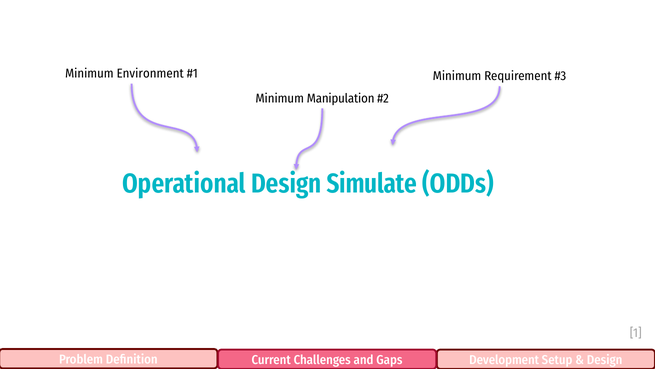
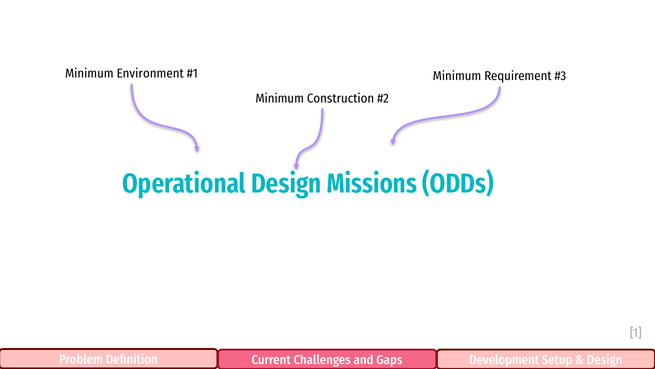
Manipulation: Manipulation -> Construction (341, 98)
Simulate: Simulate -> Missions (372, 184)
